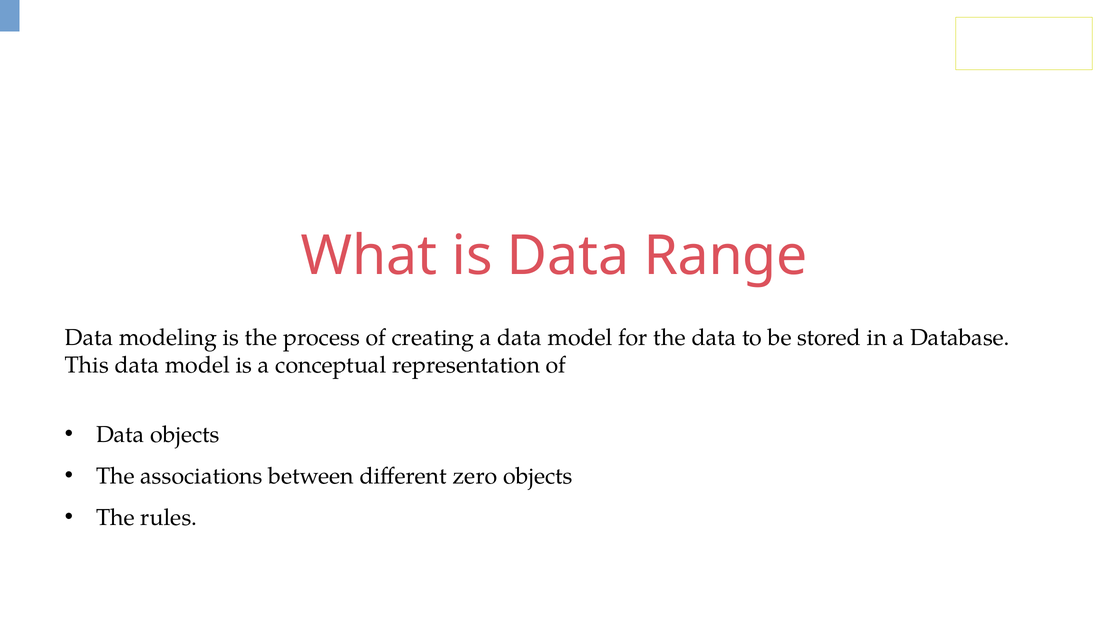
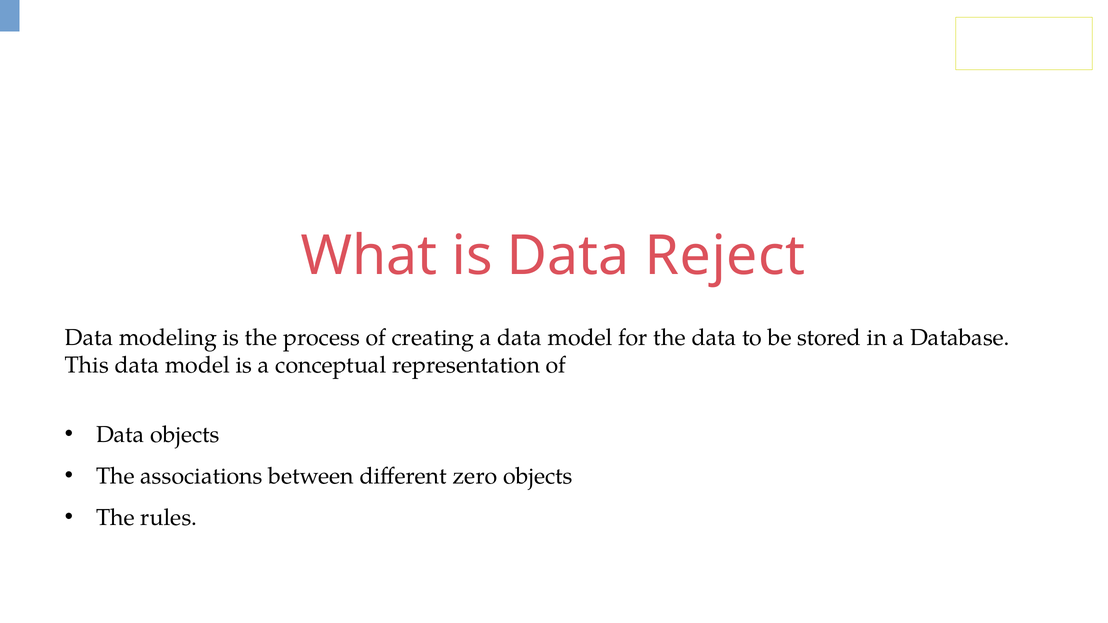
Range: Range -> Reject (725, 256)
